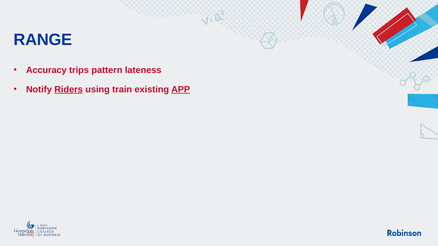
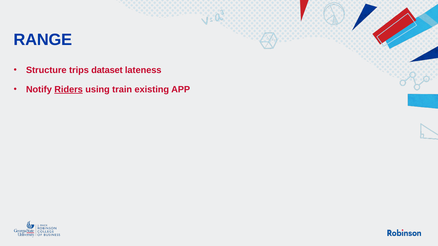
Accuracy: Accuracy -> Structure (46, 70)
pattern: pattern -> dataset (107, 70)
APP underline: present -> none (181, 90)
